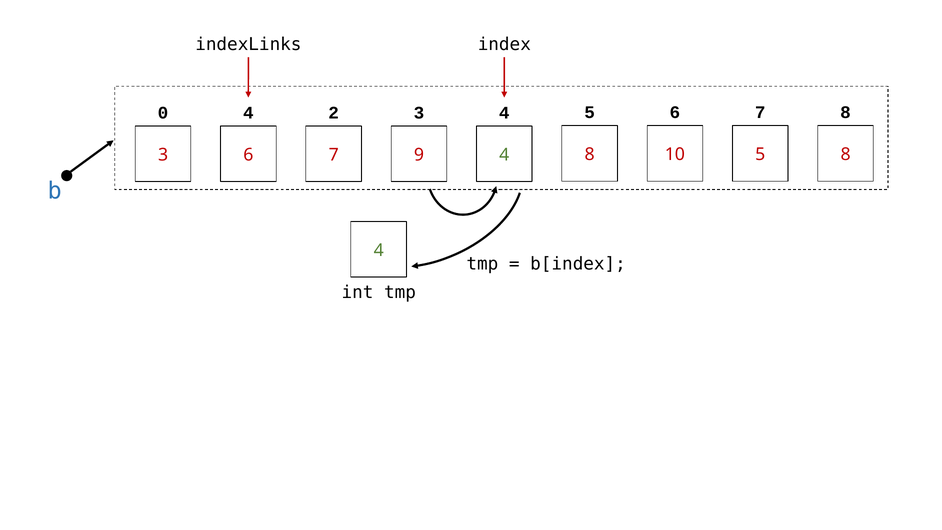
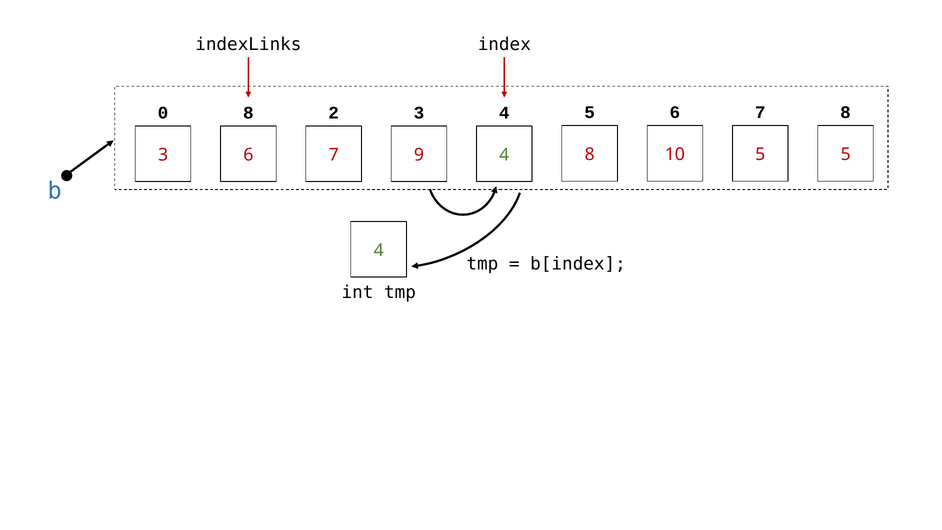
0 4: 4 -> 8 (248, 113)
10 5 8: 8 -> 5 (846, 155)
